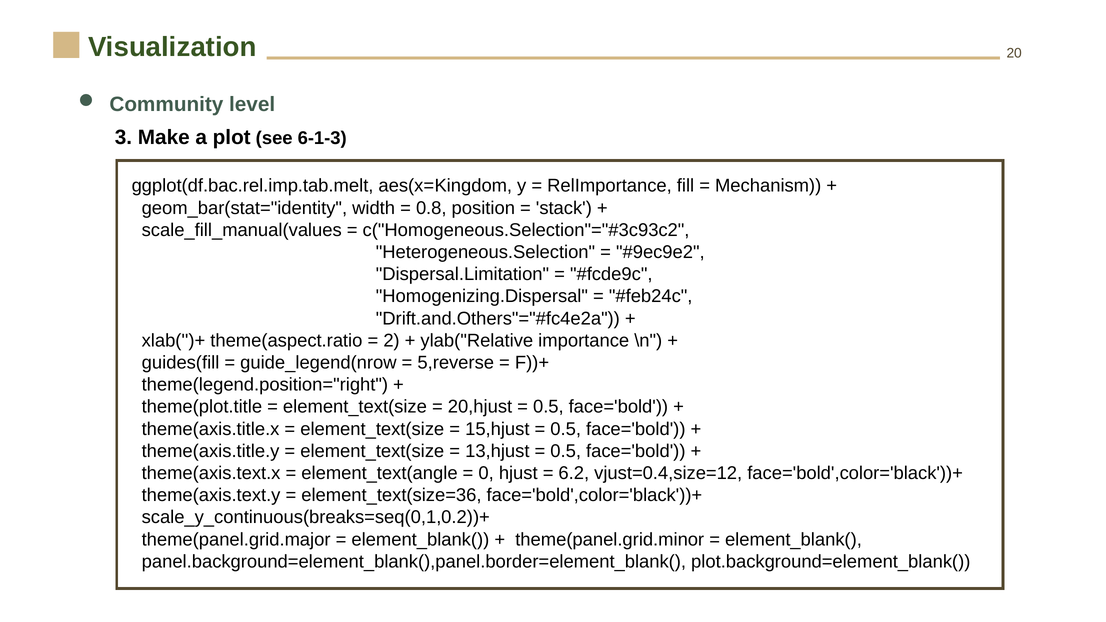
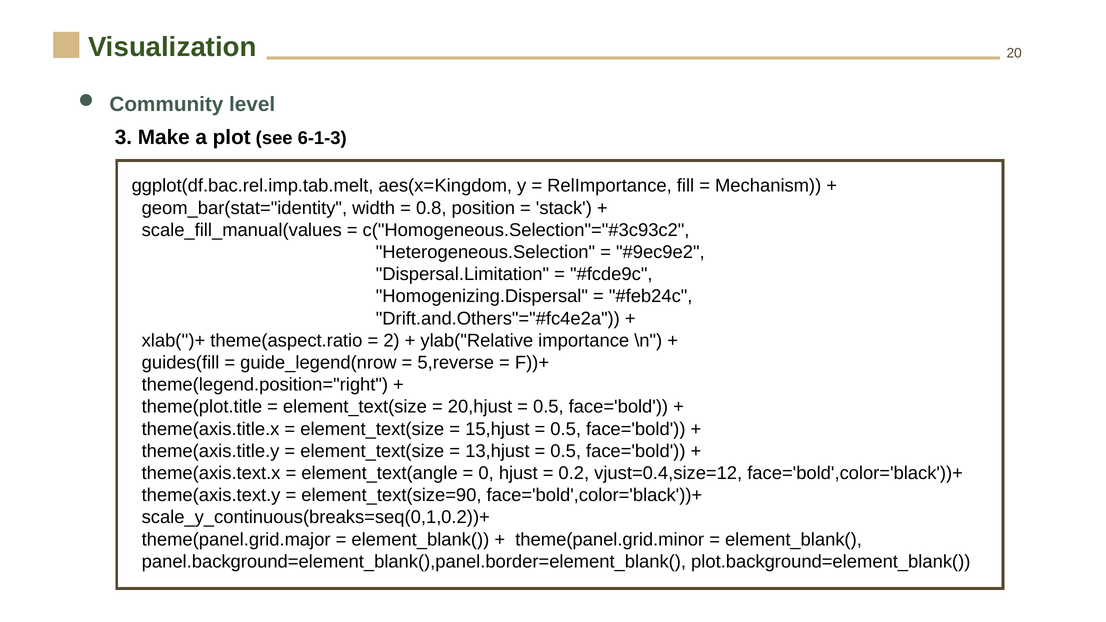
6.2: 6.2 -> 0.2 (574, 473)
element_text(size=36: element_text(size=36 -> element_text(size=90 (391, 495)
